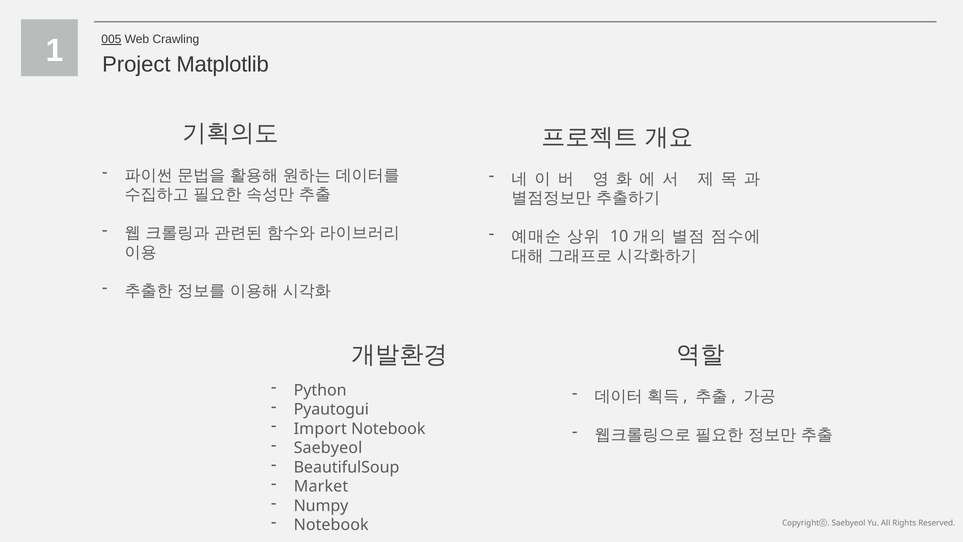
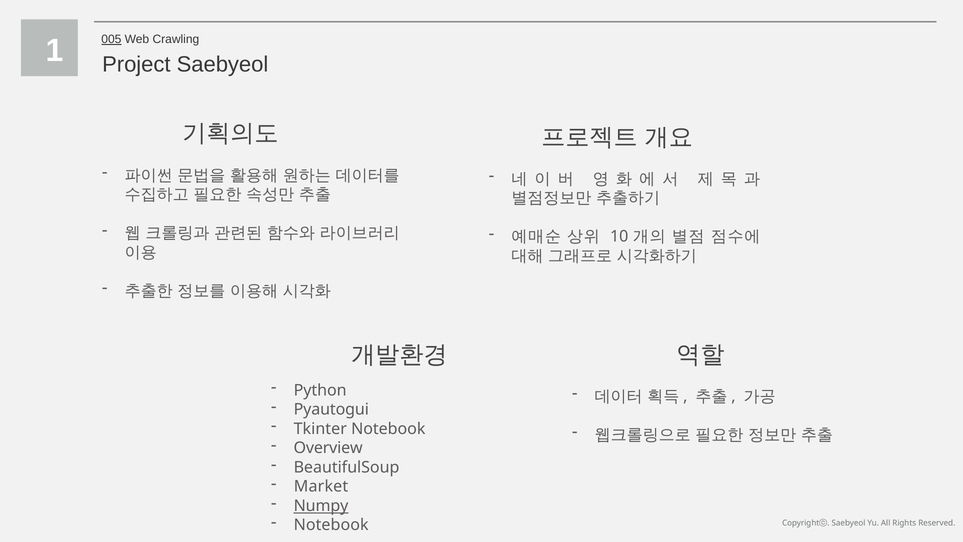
Project Matplotlib: Matplotlib -> Saebyeol (223, 64)
Import: Import -> Tkinter (320, 429)
Saebyeol: Saebyeol -> Overview (328, 448)
Numpy underline: none -> present (321, 506)
